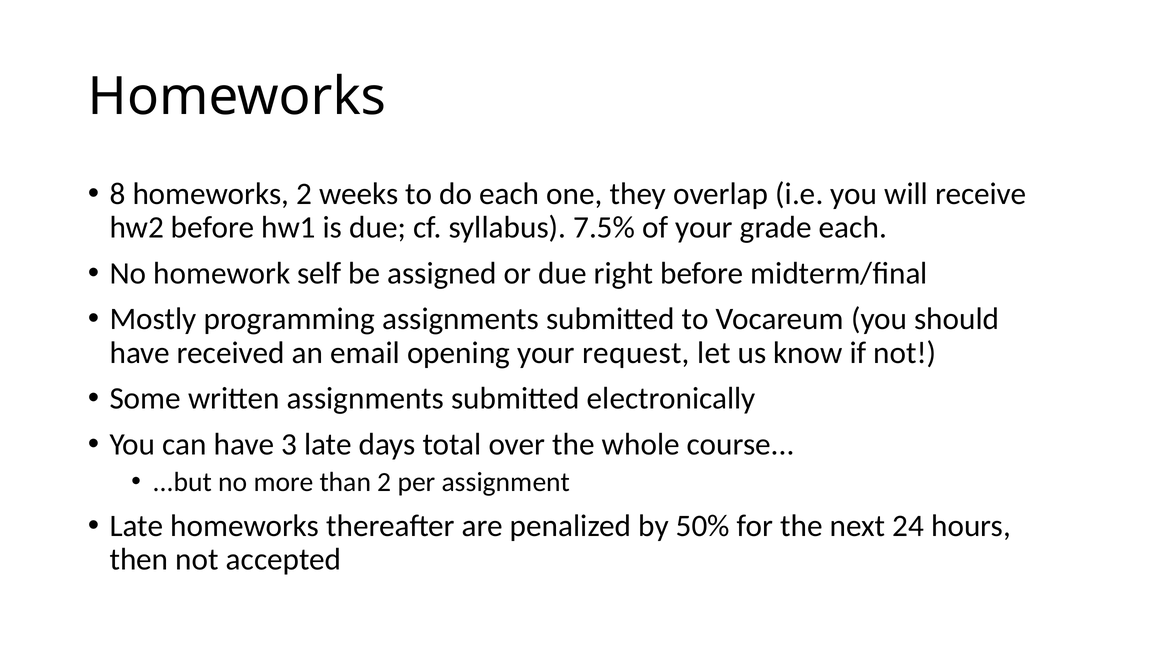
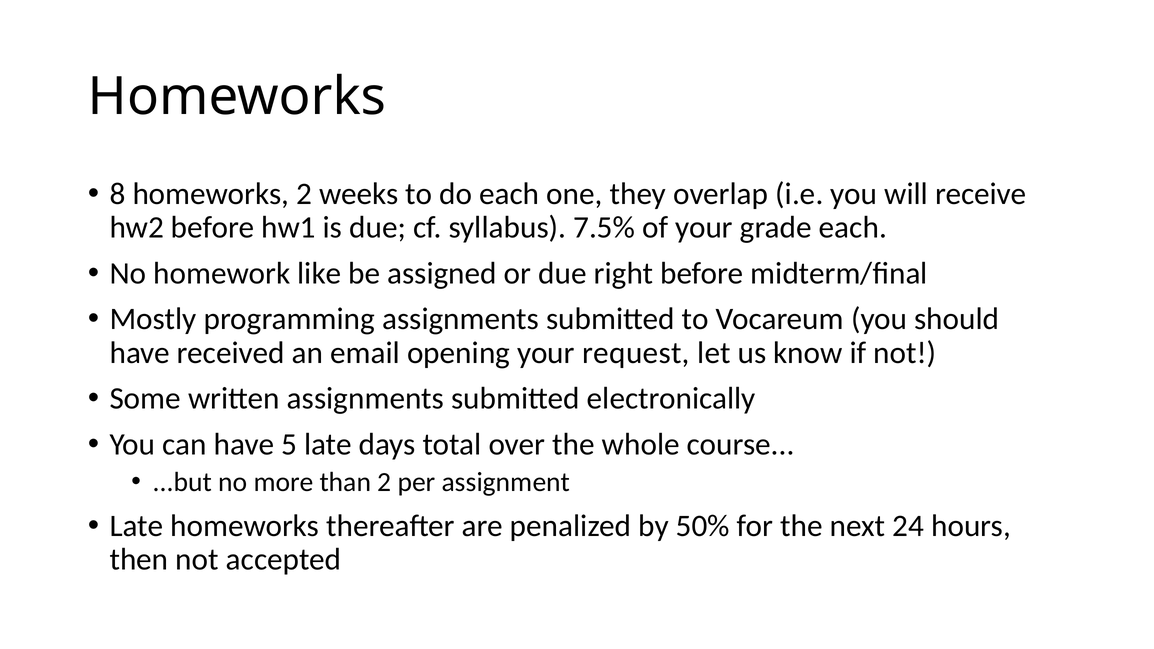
self: self -> like (319, 273)
3: 3 -> 5 (289, 444)
